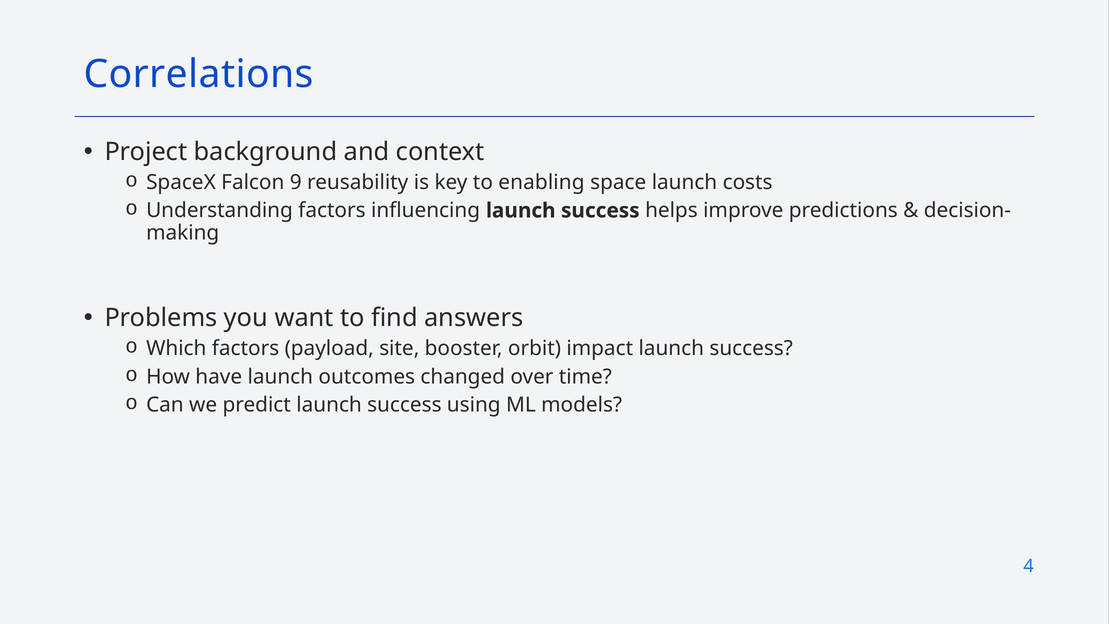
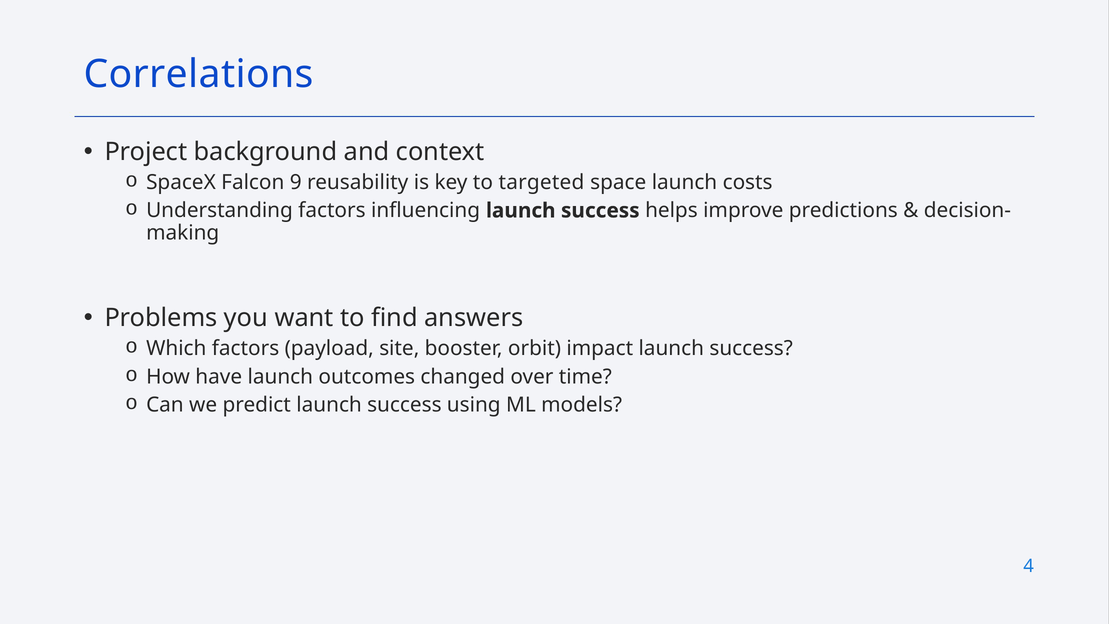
enabling: enabling -> targeted (541, 182)
